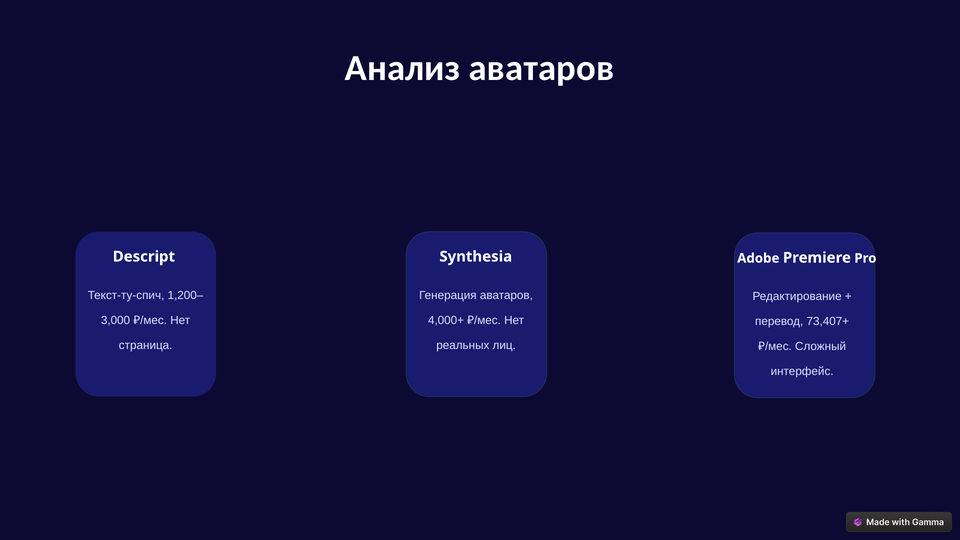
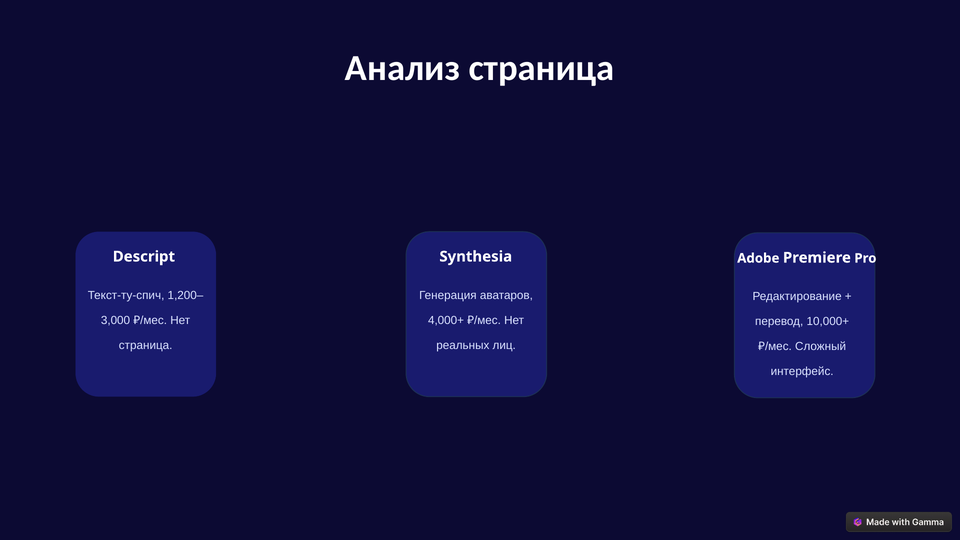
Анализ аватаров: аватаров -> страница (542, 68)
73,407+: 73,407+ -> 10,000+ (828, 321)
